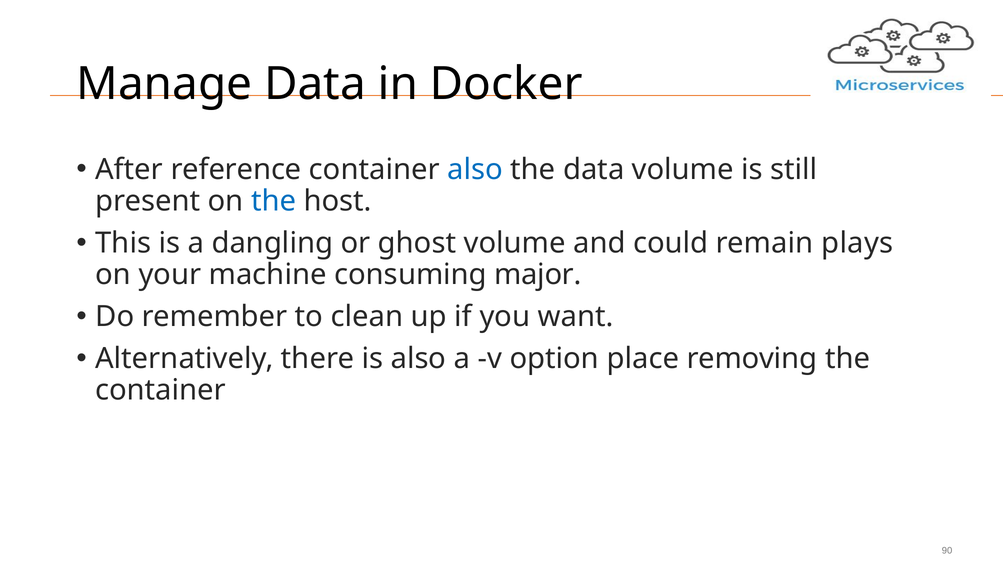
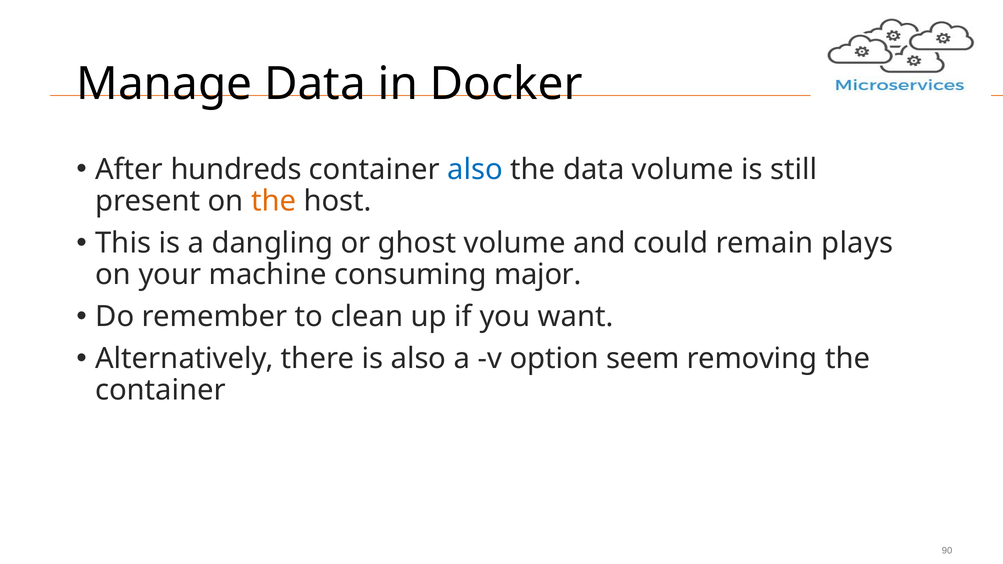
reference: reference -> hundreds (236, 170)
the colour: blue -> orange (274, 201)
place: place -> seem (643, 359)
